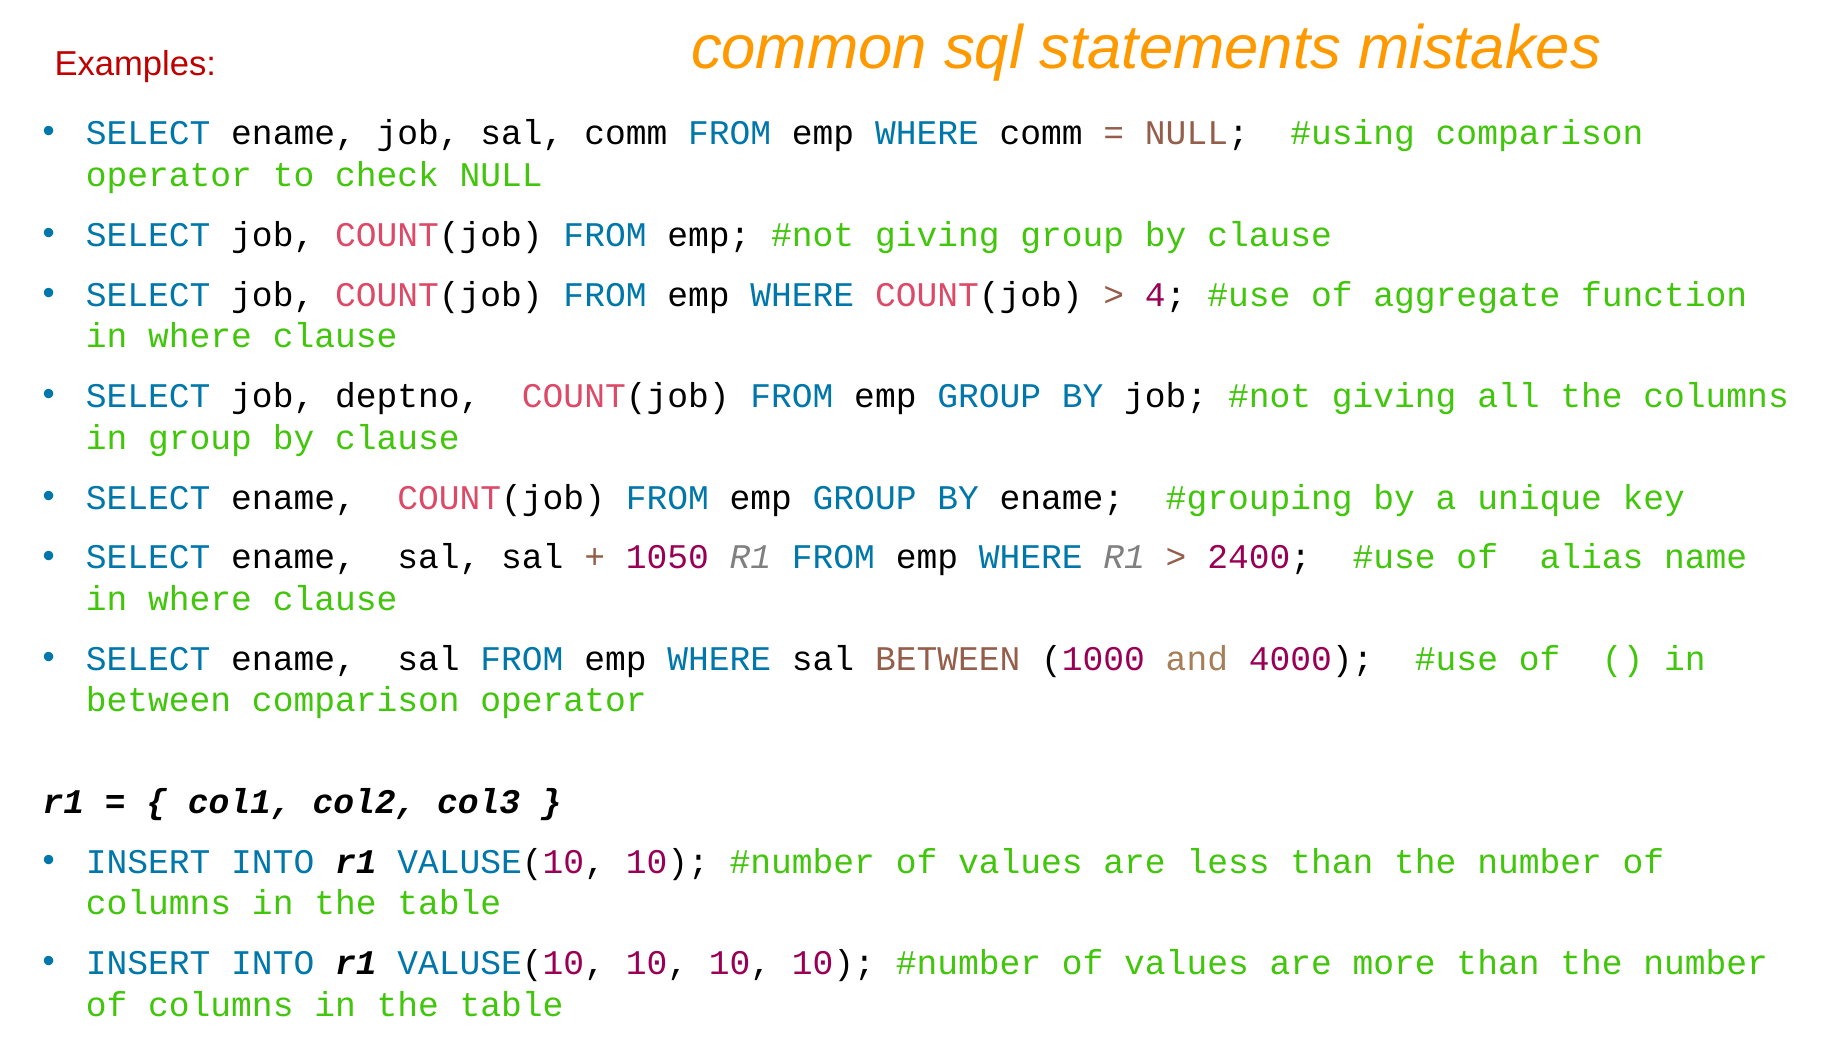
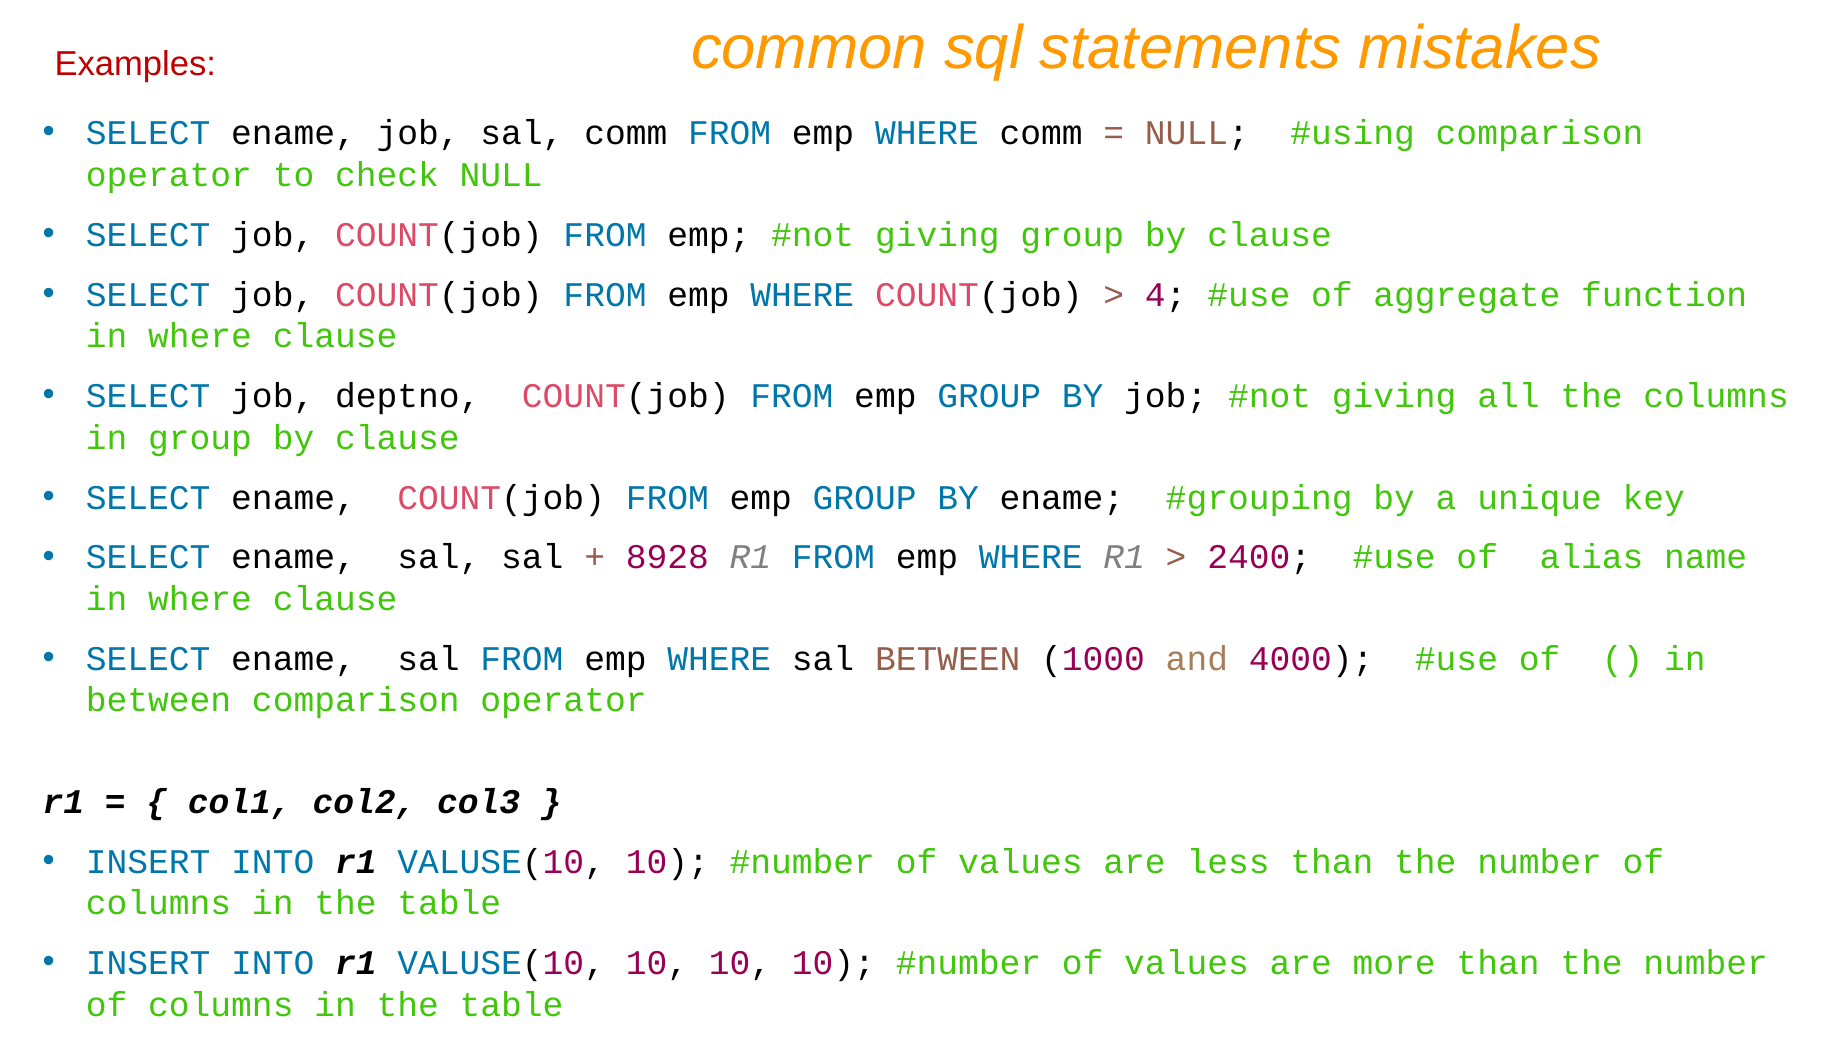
1050: 1050 -> 8928 (667, 558)
